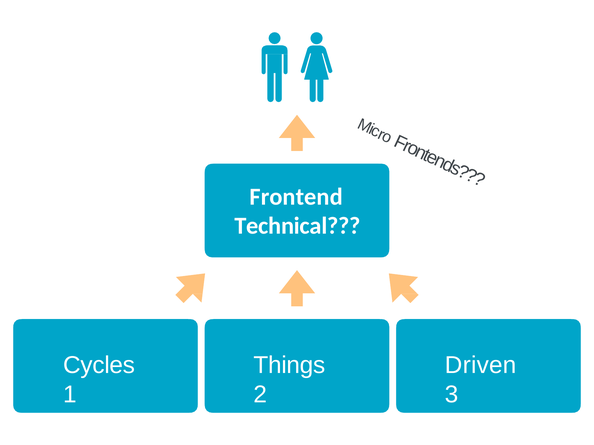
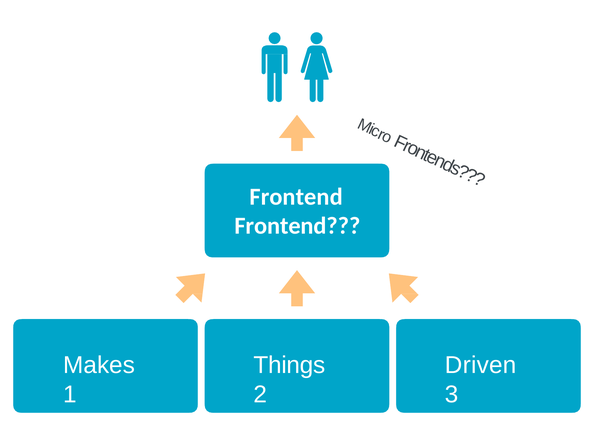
Technical: Technical -> Frontend (297, 226)
Cycles: Cycles -> Makes (99, 366)
